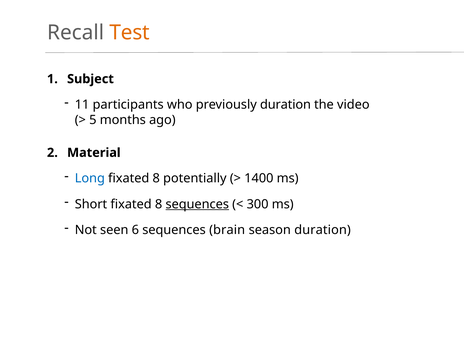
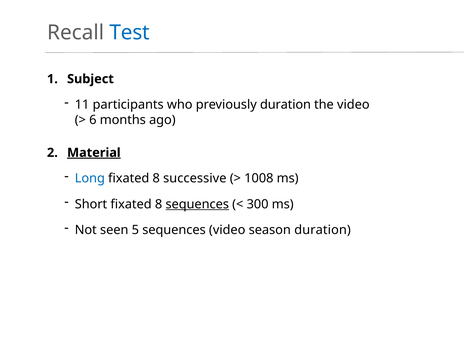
Test colour: orange -> blue (130, 32)
5: 5 -> 6 (93, 120)
Material underline: none -> present (94, 153)
potentially: potentially -> successive (195, 178)
1400: 1400 -> 1008 (259, 178)
6: 6 -> 5 (135, 230)
sequences brain: brain -> video (227, 230)
